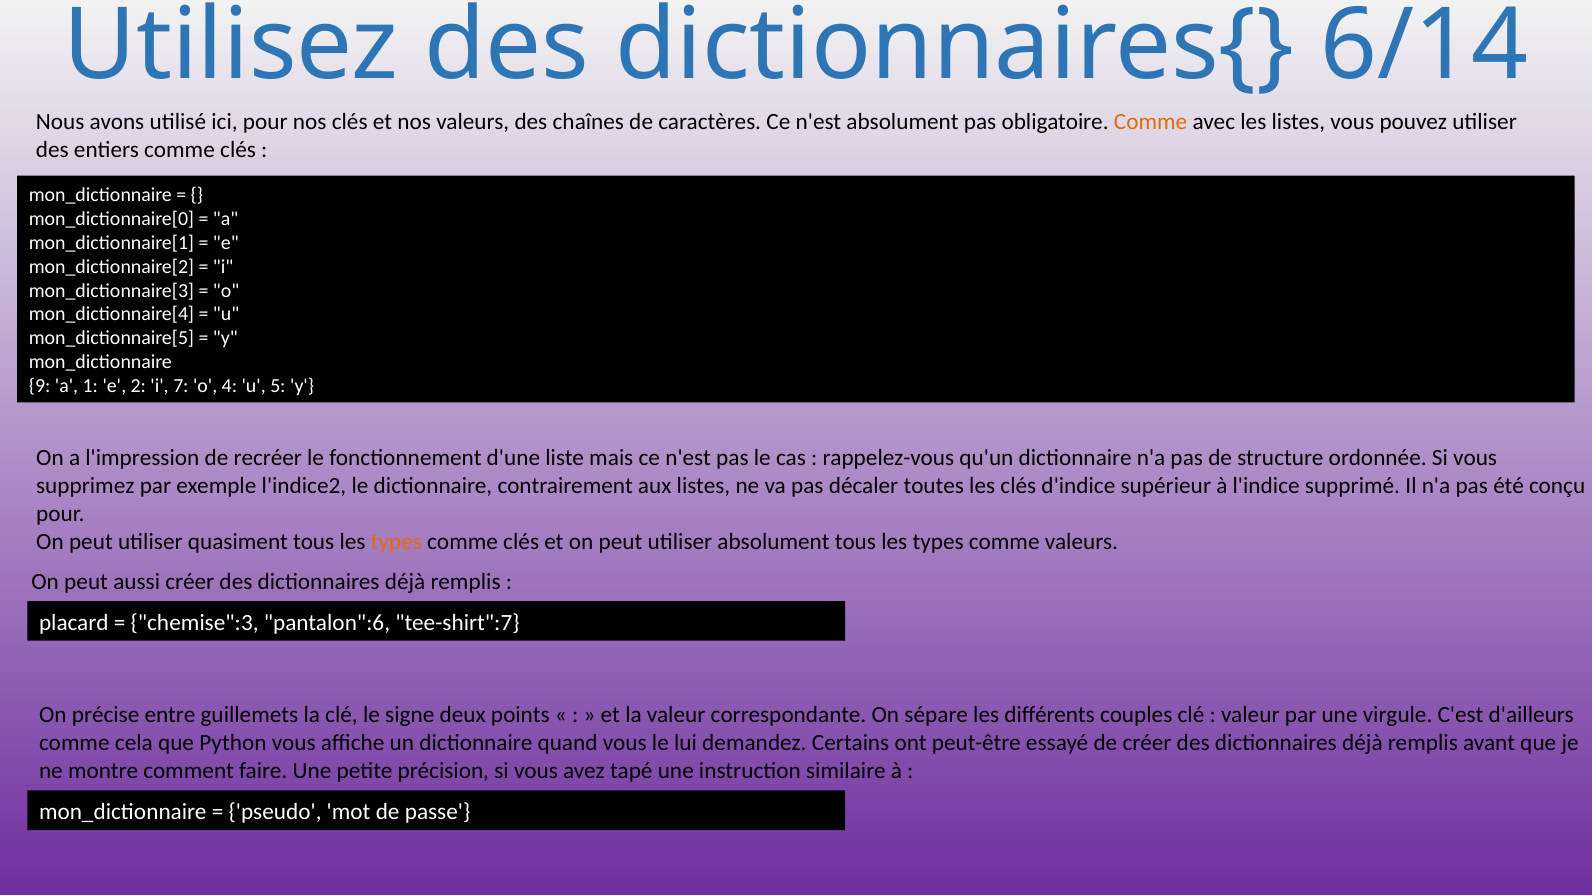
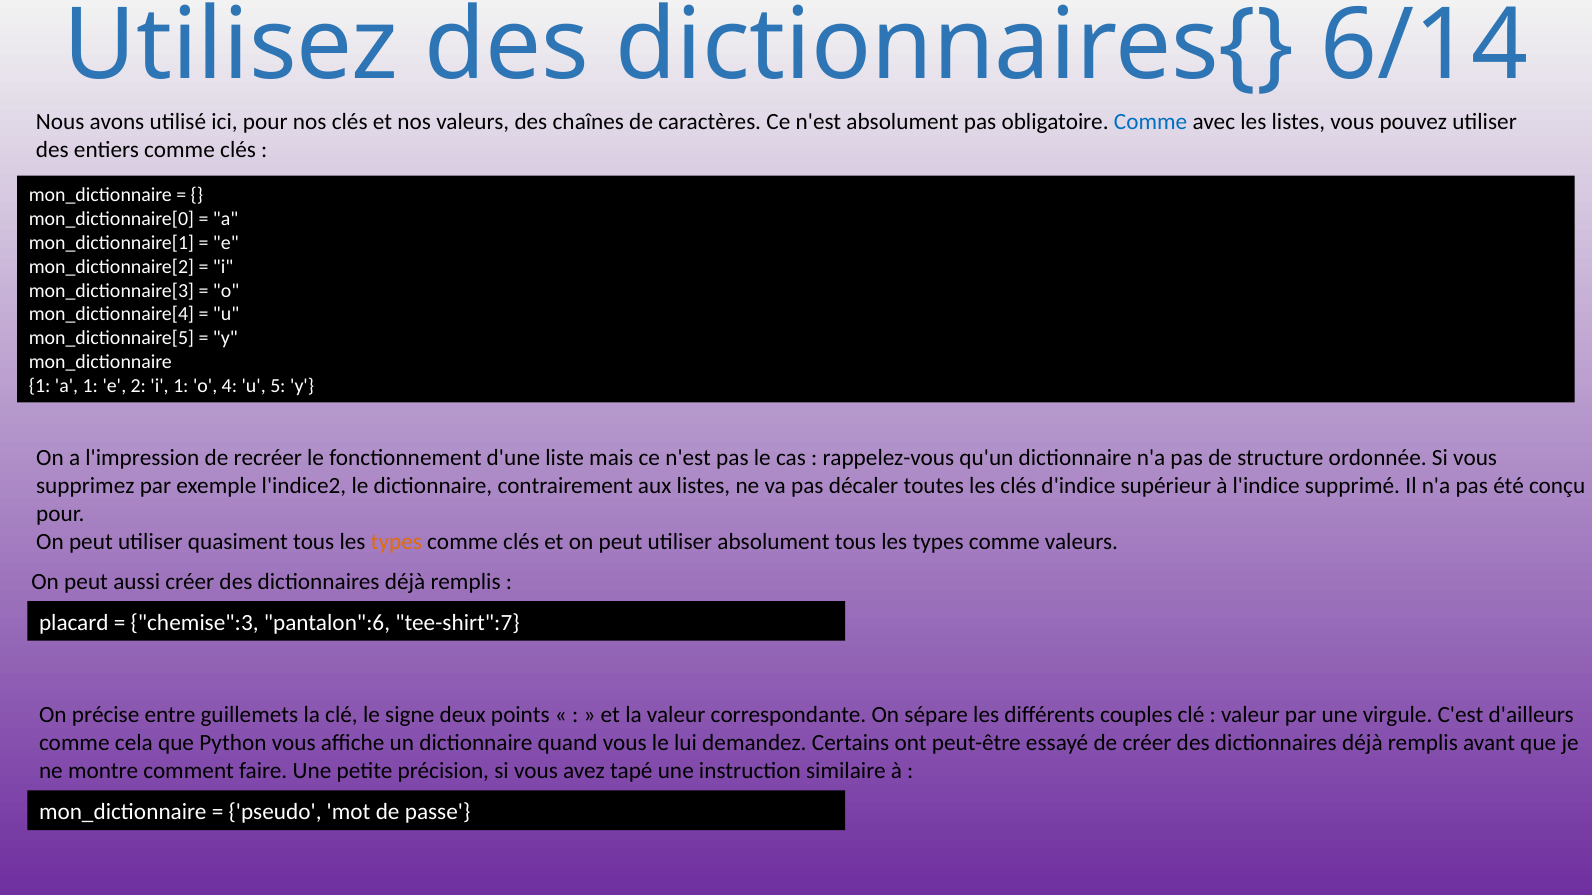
Comme colour: orange -> blue (1151, 122)
9: 9 -> 1 (40, 386)
i 7: 7 -> 1 (181, 386)
